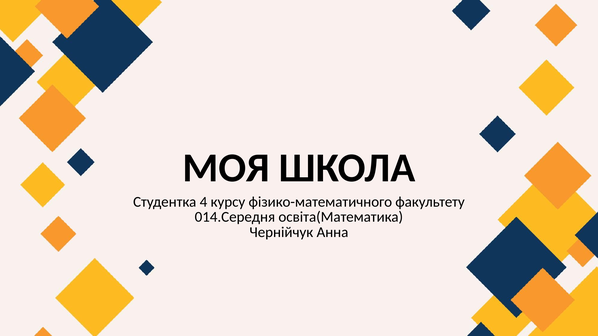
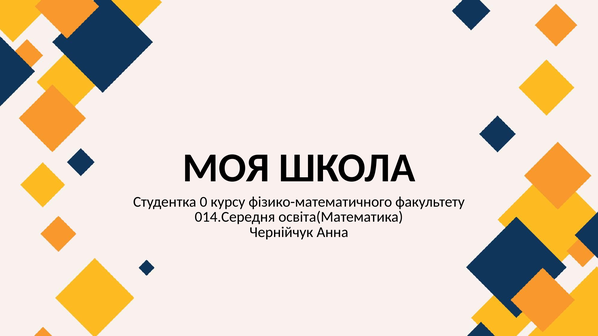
4: 4 -> 0 (203, 202)
